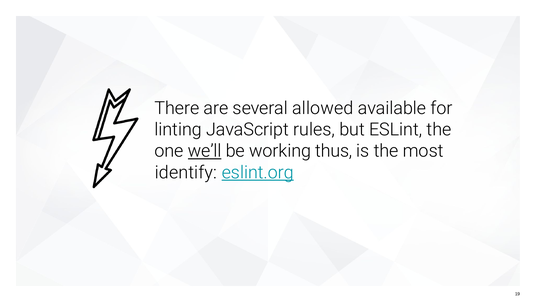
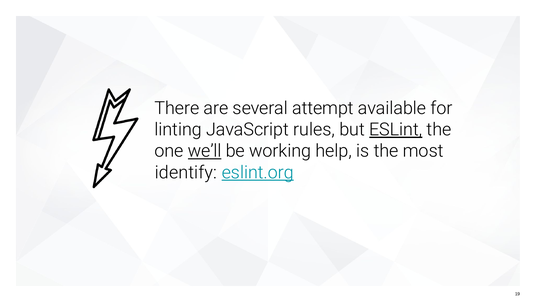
allowed: allowed -> attempt (323, 108)
ESLint underline: none -> present (396, 129)
thus: thus -> help (334, 151)
